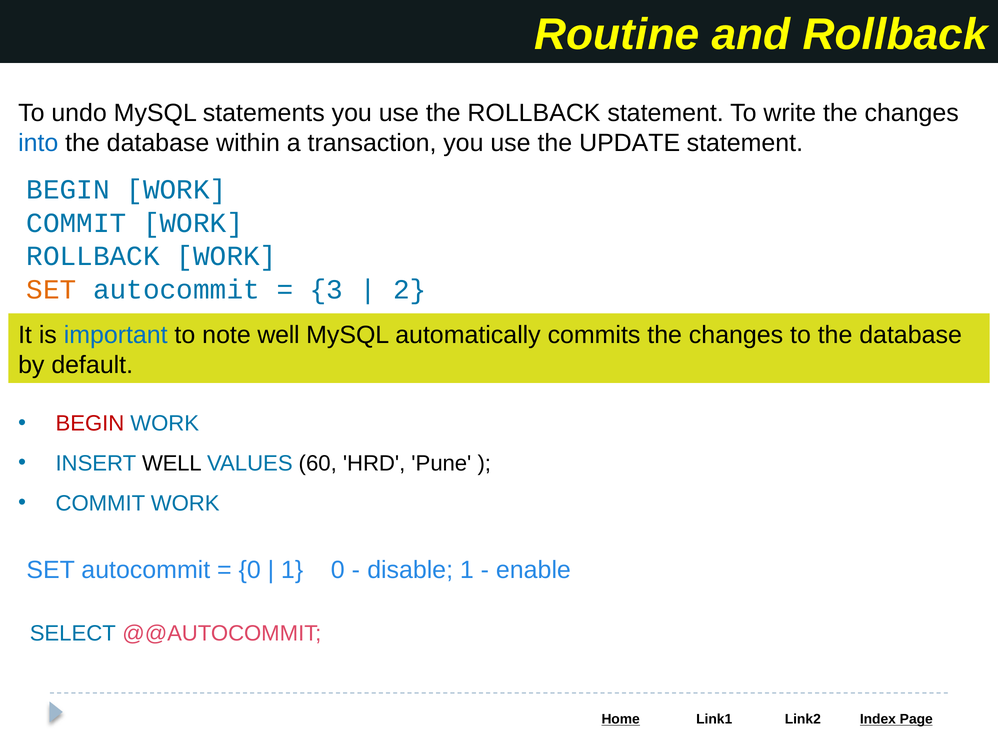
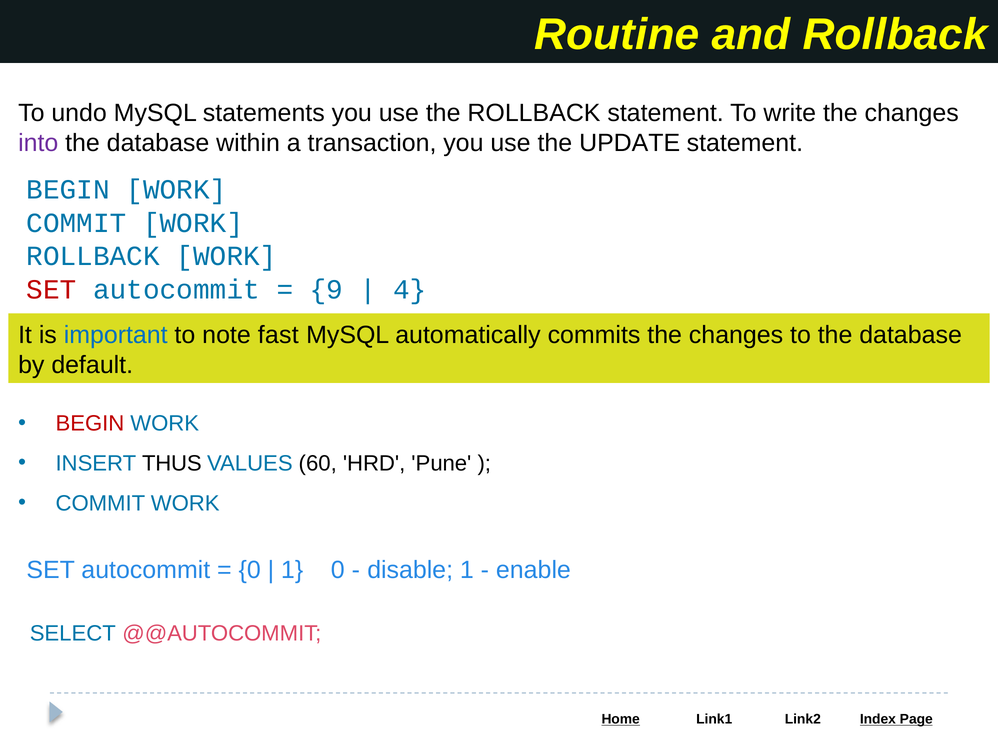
into colour: blue -> purple (38, 143)
SET colour: orange -> red (51, 290)
3: 3 -> 9 (326, 290)
2: 2 -> 4 (410, 290)
note well: well -> fast (278, 335)
INSERT WELL: WELL -> THUS (172, 464)
